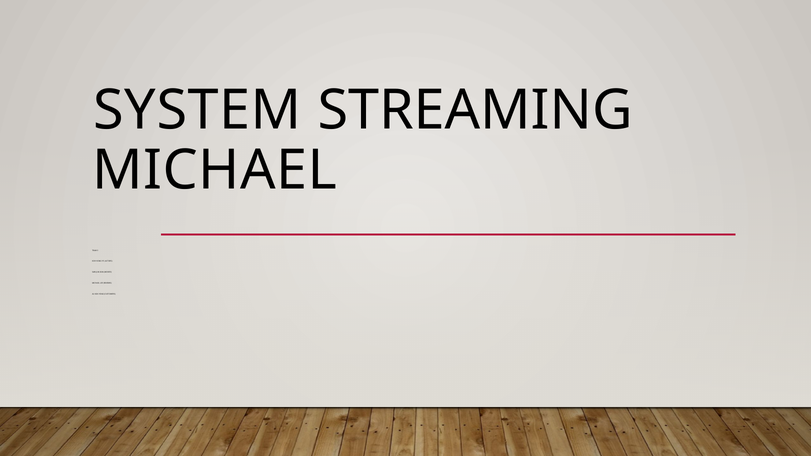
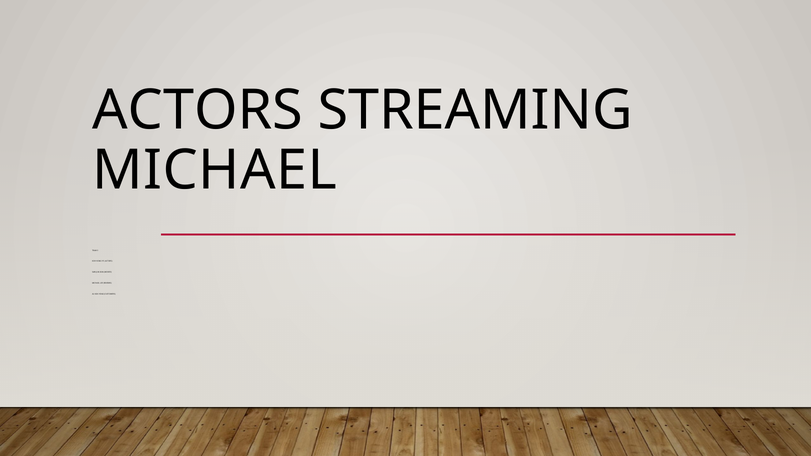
SYSTEM: SYSTEM -> ACTORS (198, 110)
